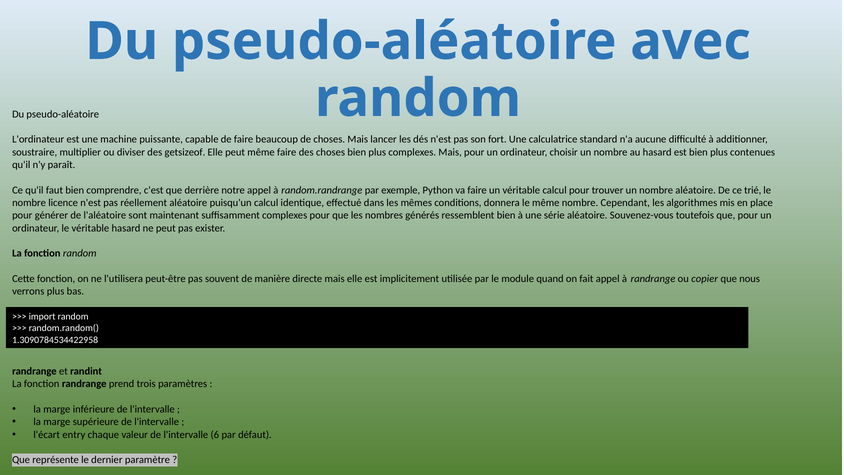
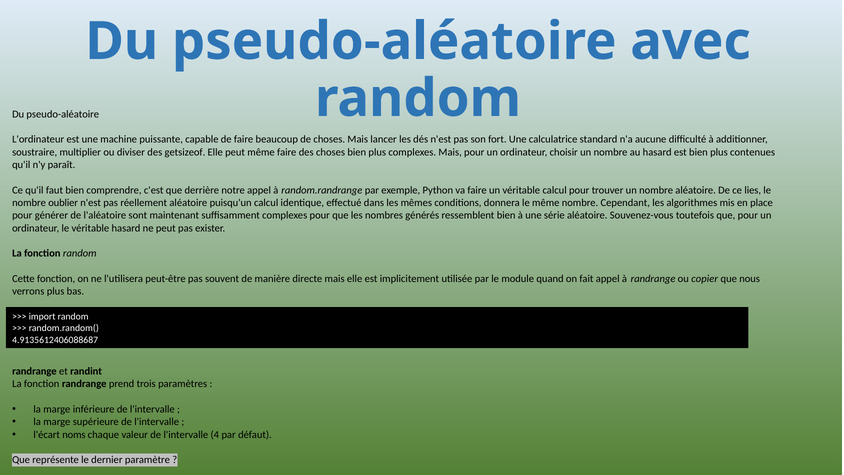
trié: trié -> lies (753, 190)
licence: licence -> oublier (63, 203)
1.3090784534422958: 1.3090784534422958 -> 4.9135612406088687 (55, 340)
entry: entry -> noms (74, 434)
6: 6 -> 4 (215, 434)
